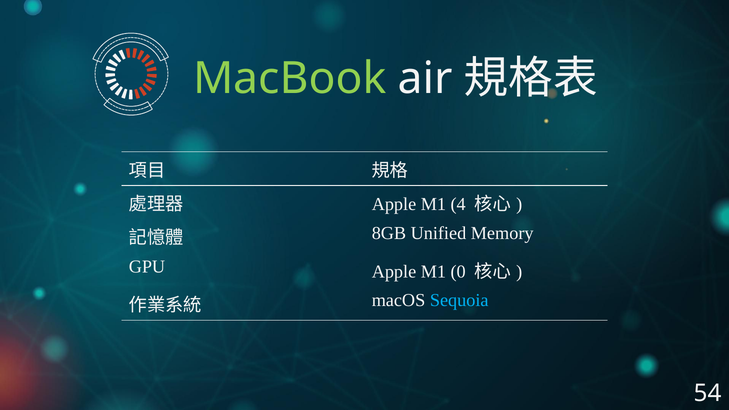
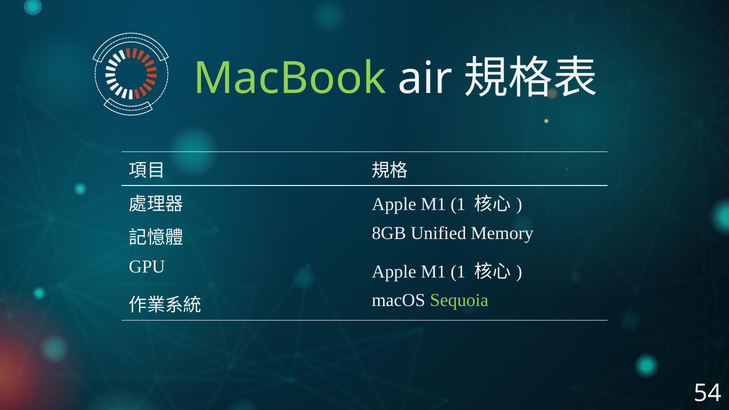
4: 4 -> 1 (458, 204)
GPU Apple M1 0: 0 -> 1 (458, 272)
Sequoia colour: light blue -> light green (459, 300)
